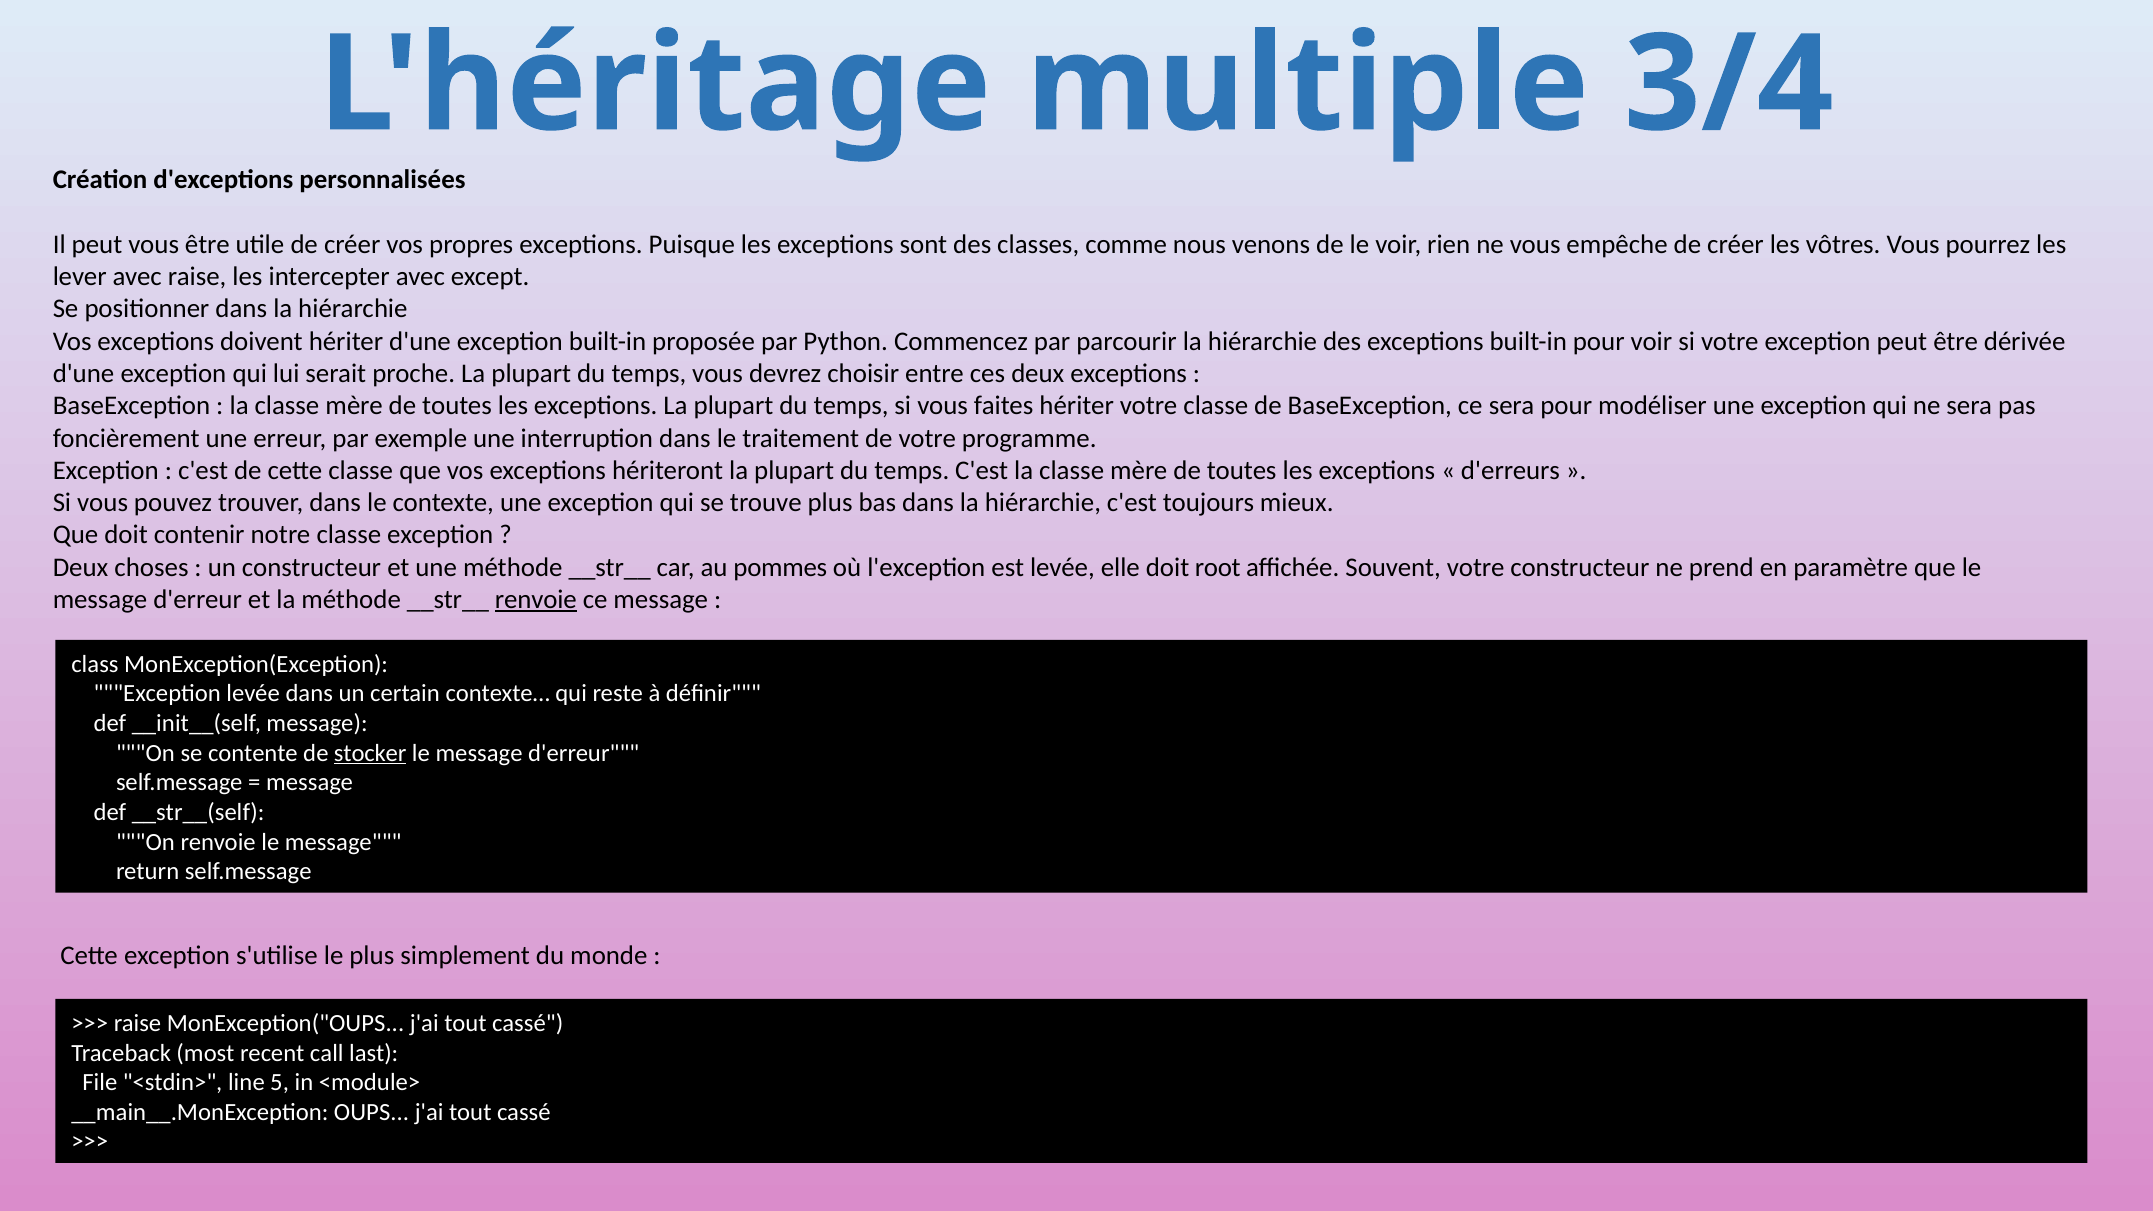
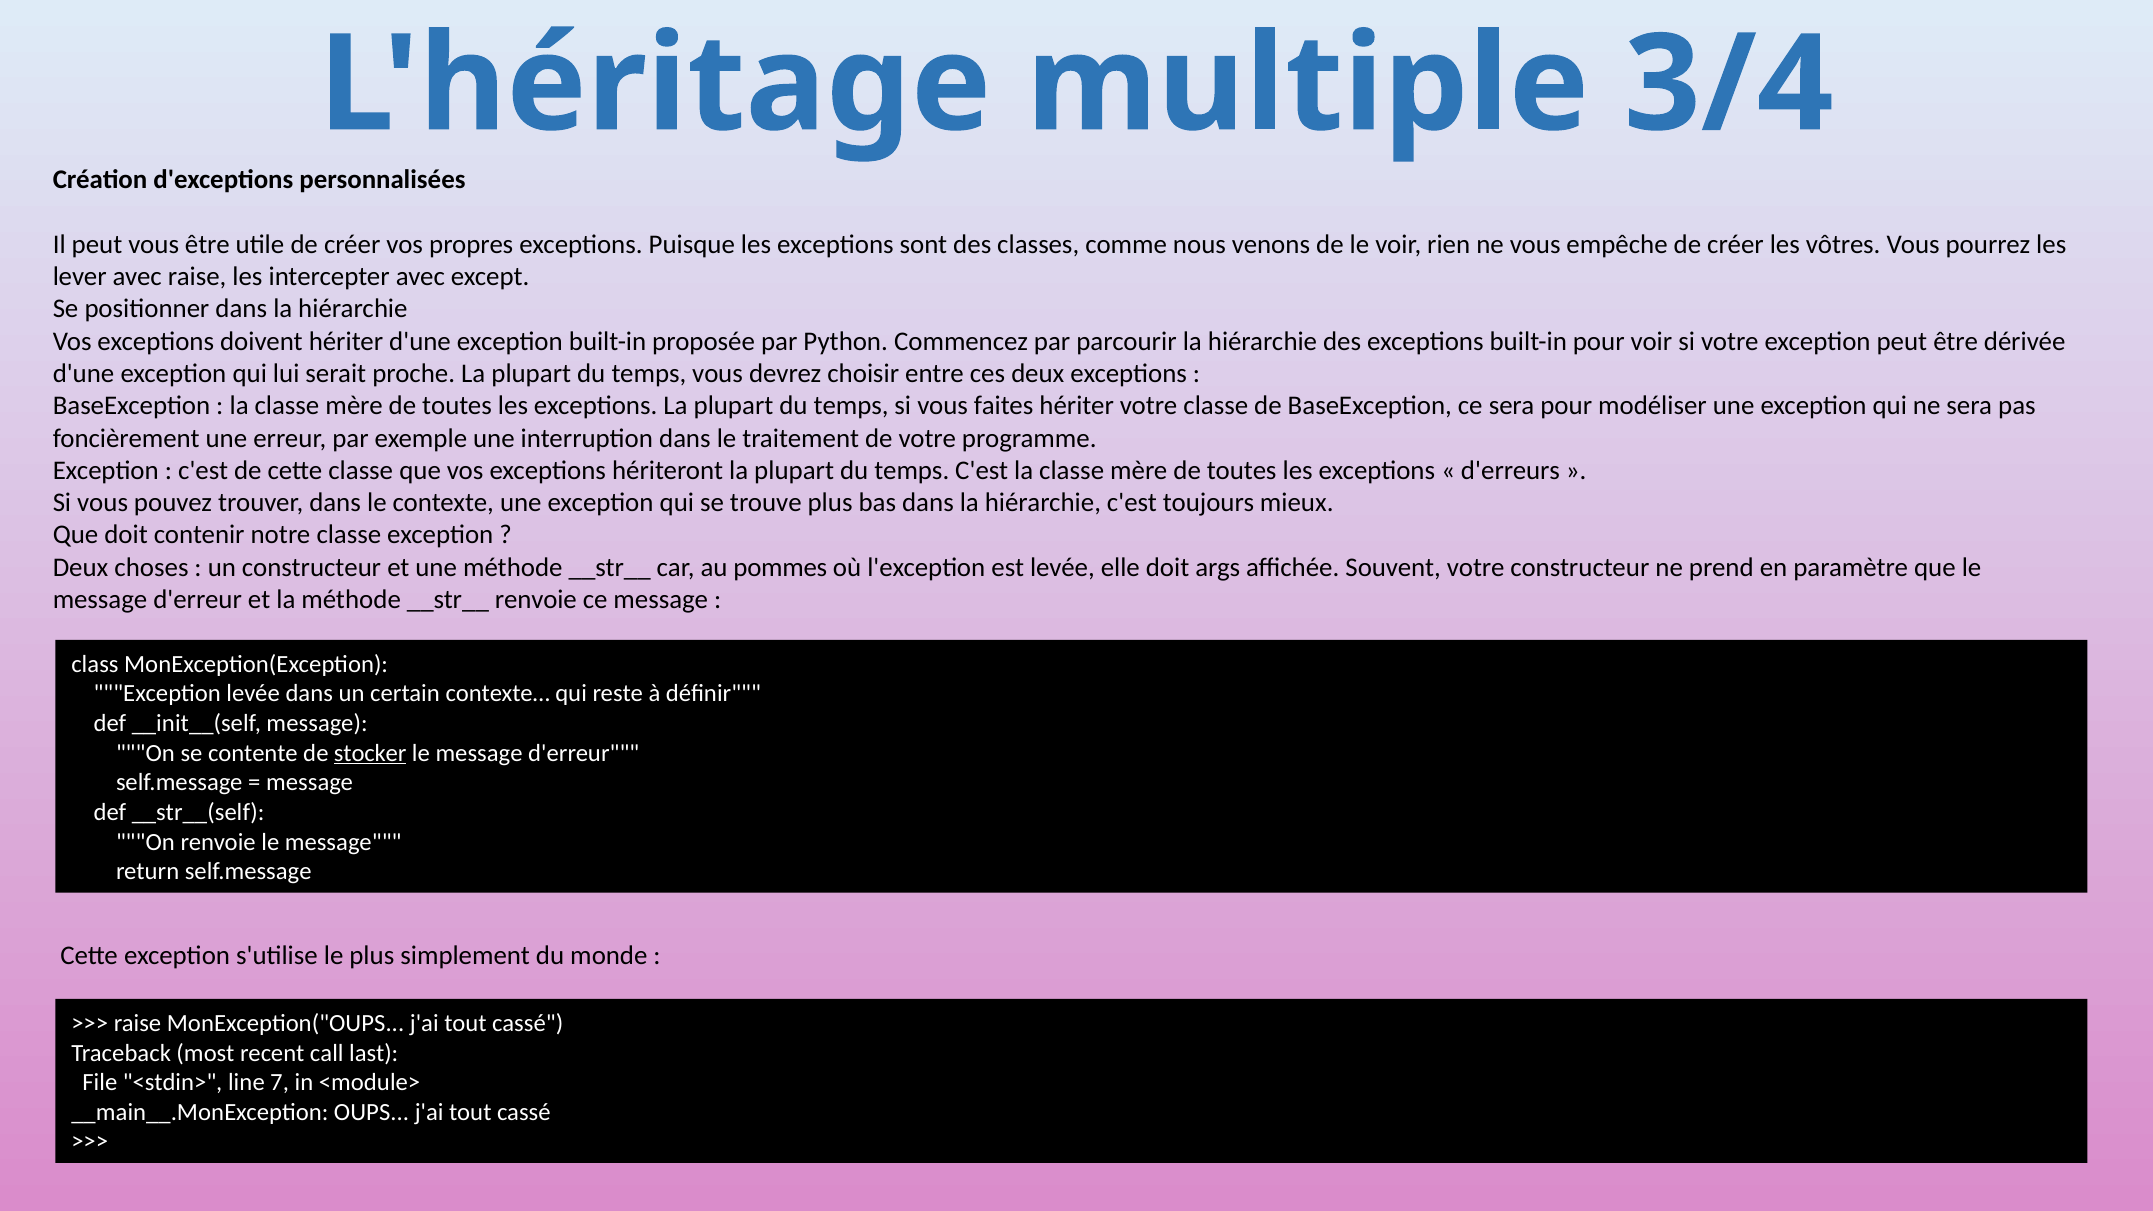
root: root -> args (1218, 567)
renvoie underline: present -> none (536, 600)
5: 5 -> 7 (280, 1083)
